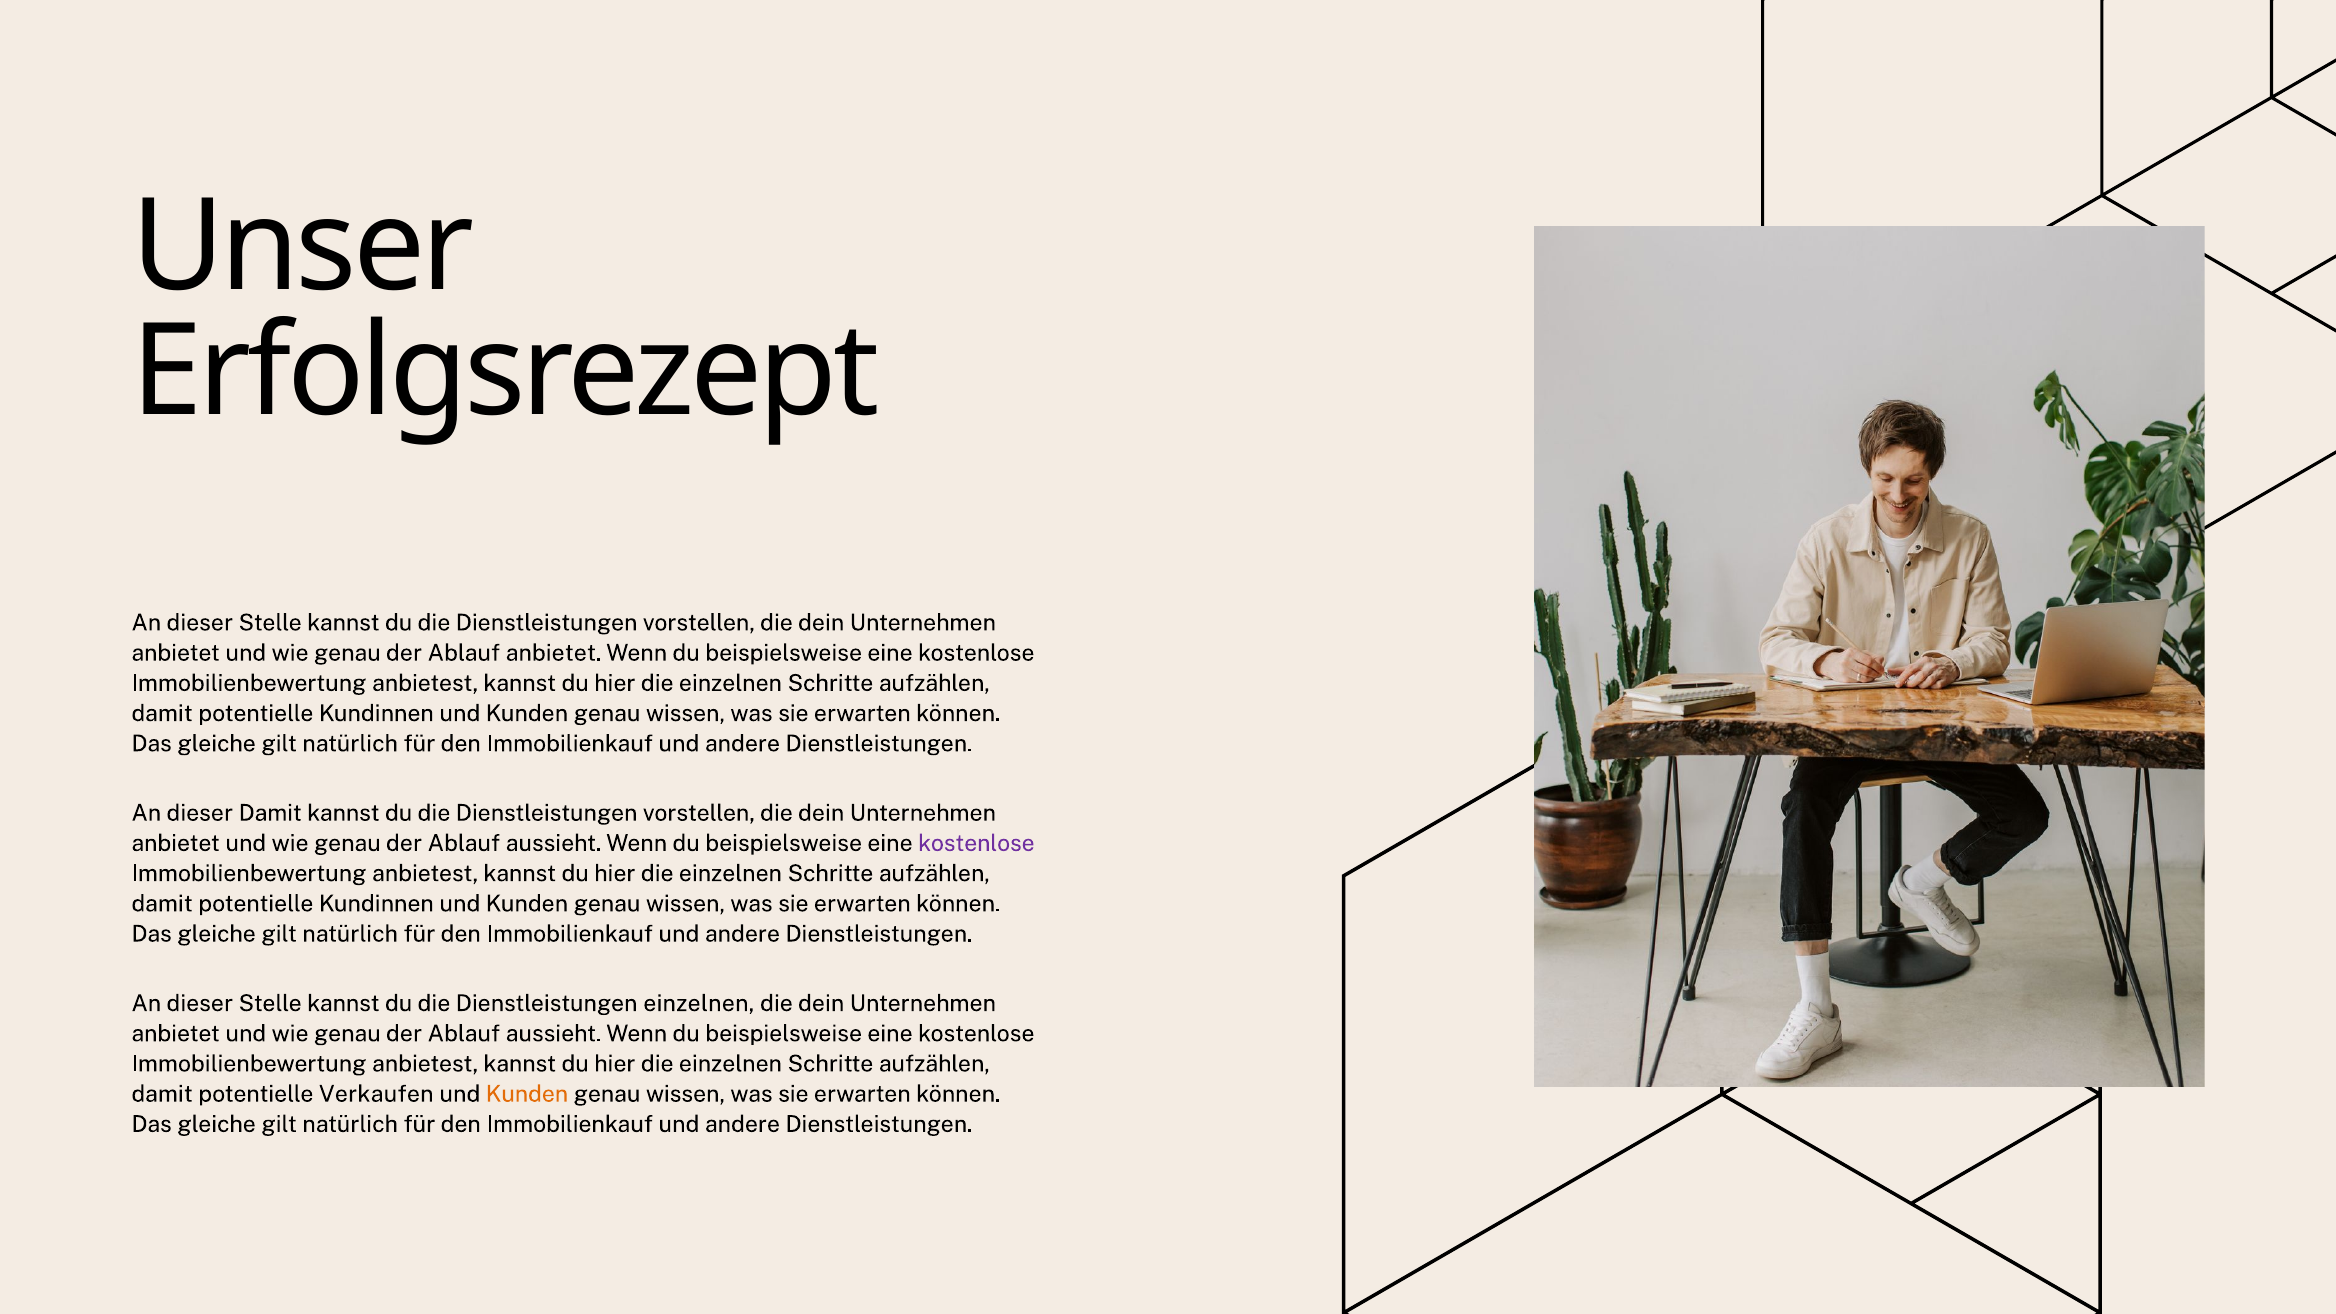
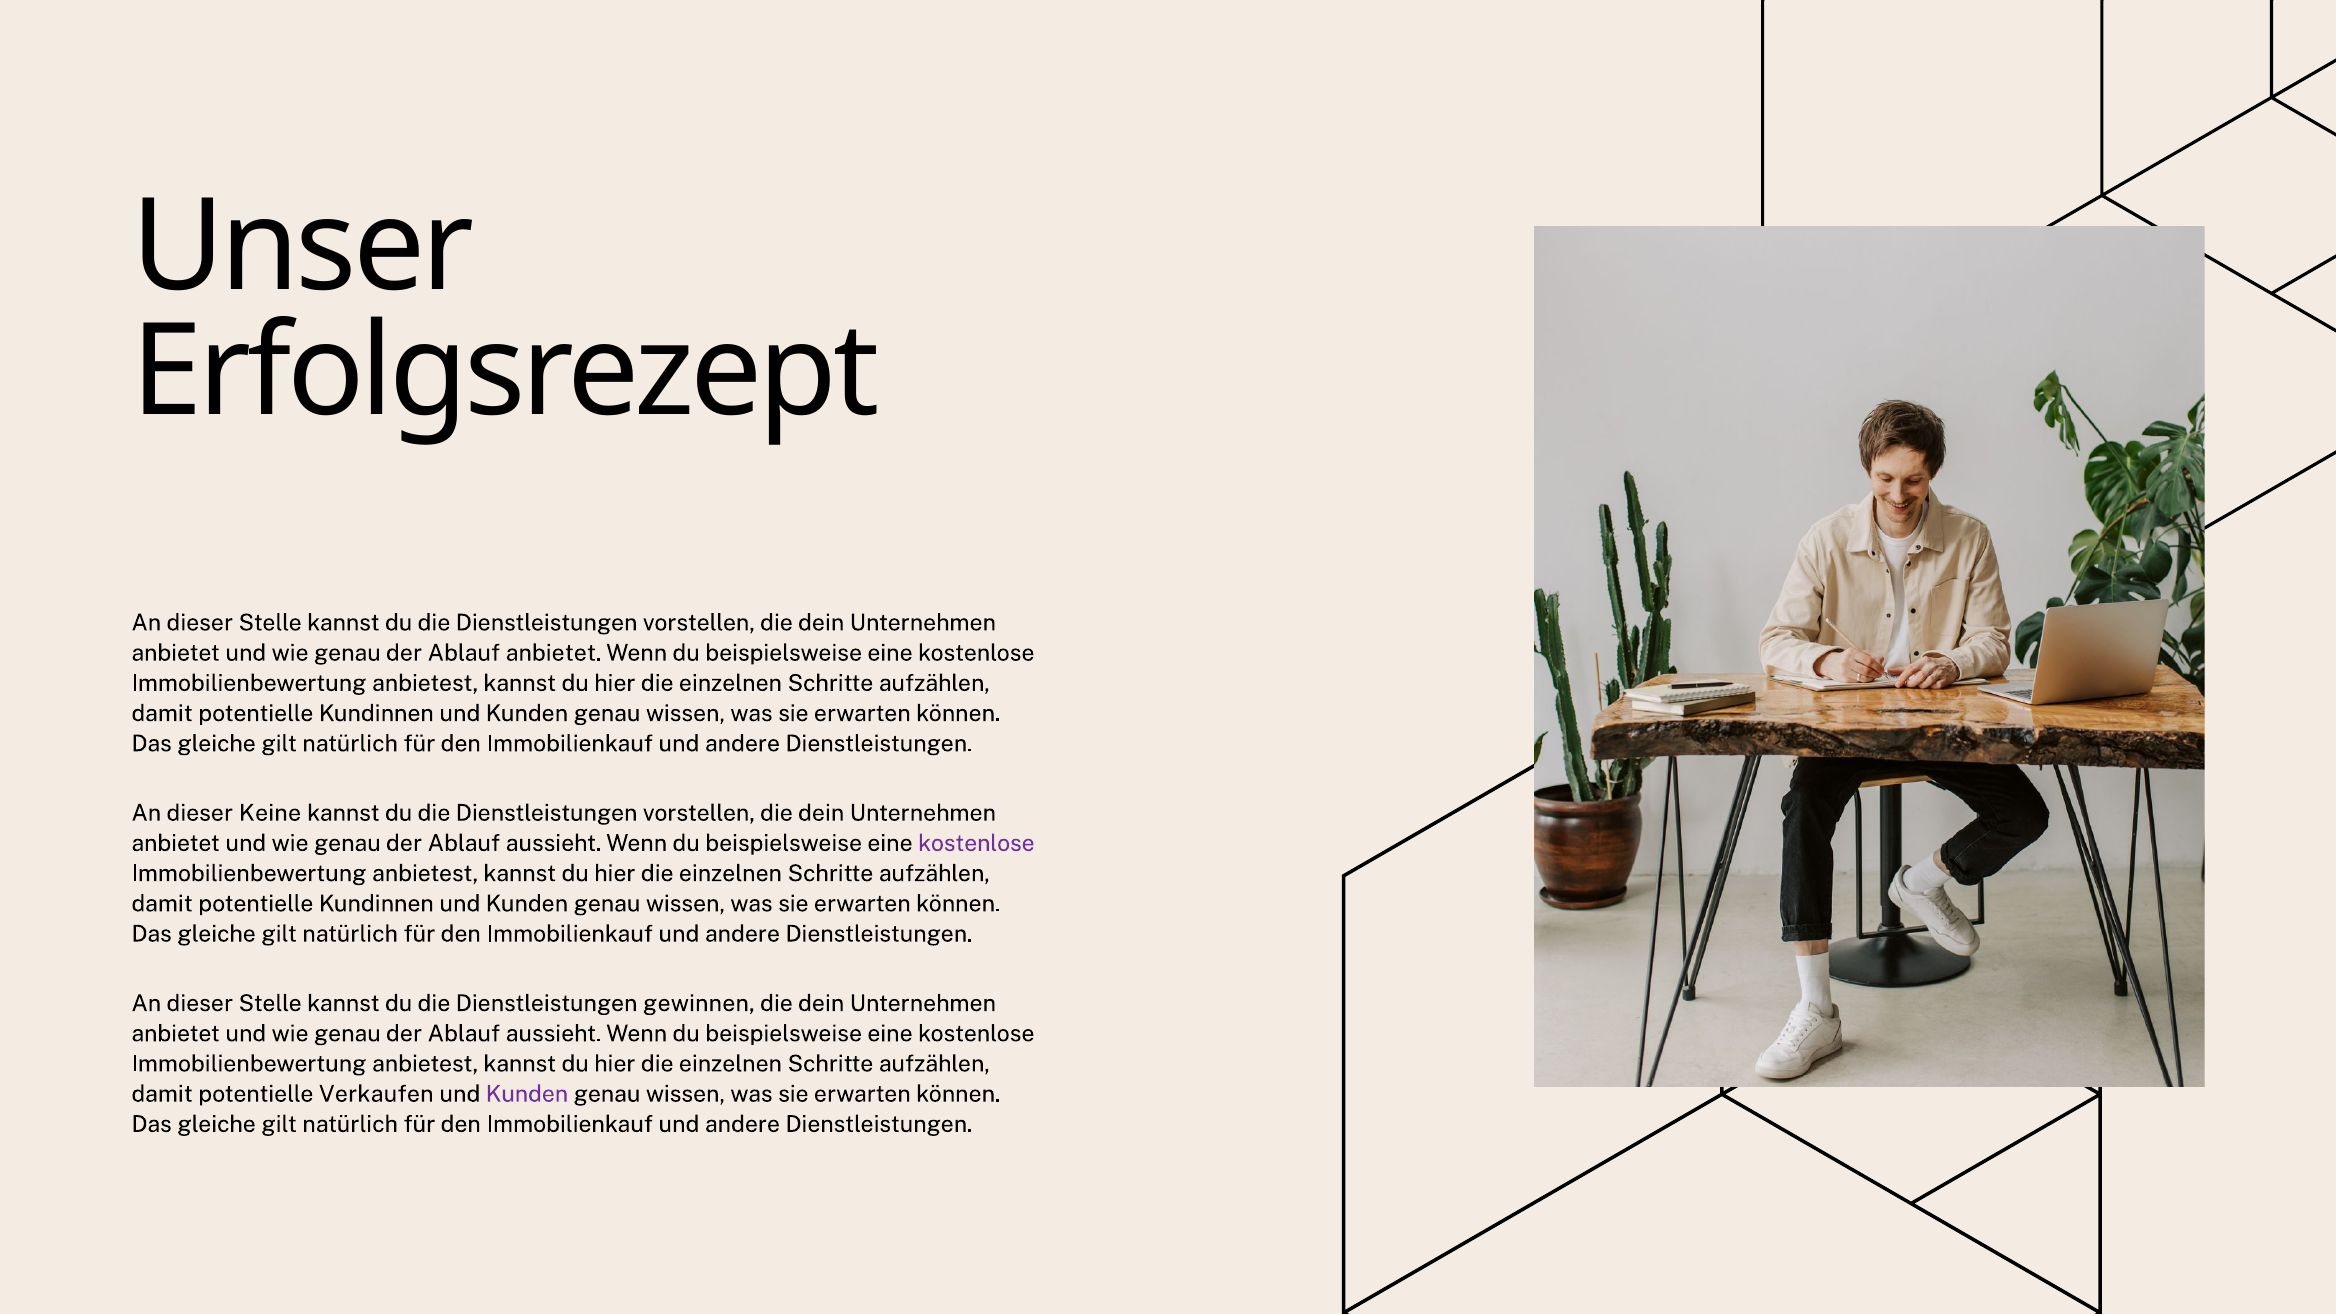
dieser Damit: Damit -> Keine (270, 813)
Dienstleistungen einzelnen: einzelnen -> gewinnen (699, 1003)
Kunden colour: orange -> purple (527, 1094)
